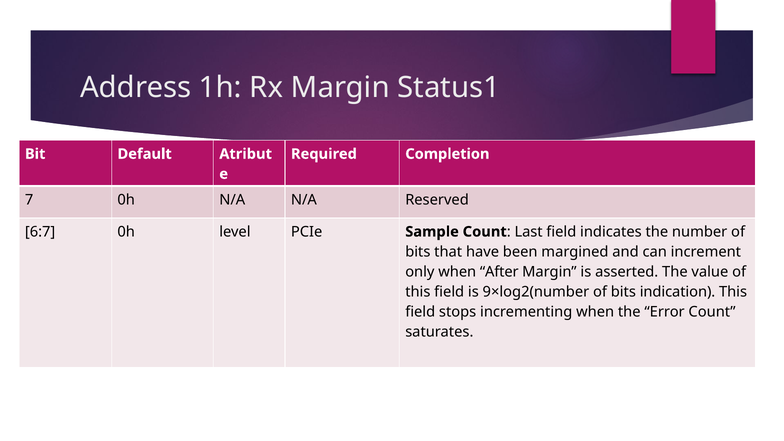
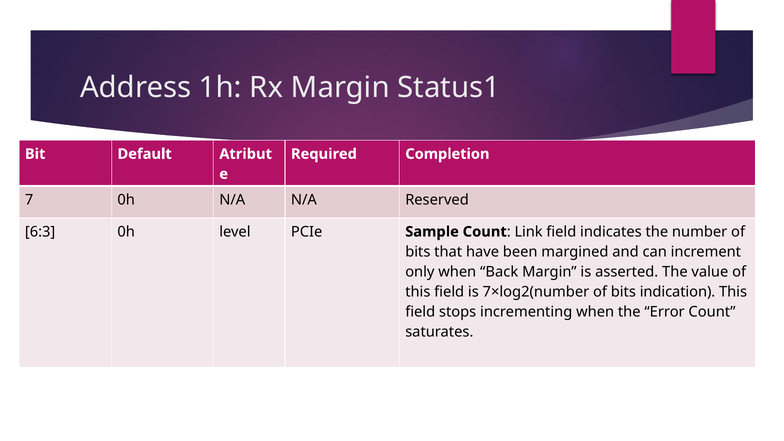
6:7: 6:7 -> 6:3 (40, 232)
Last: Last -> Link (529, 232)
After: After -> Back (499, 272)
9×log2(number: 9×log2(number -> 7×log2(number (536, 292)
